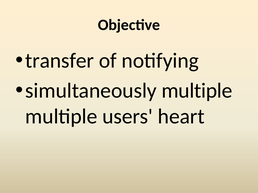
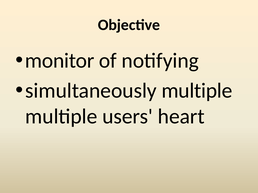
transfer: transfer -> monitor (60, 61)
